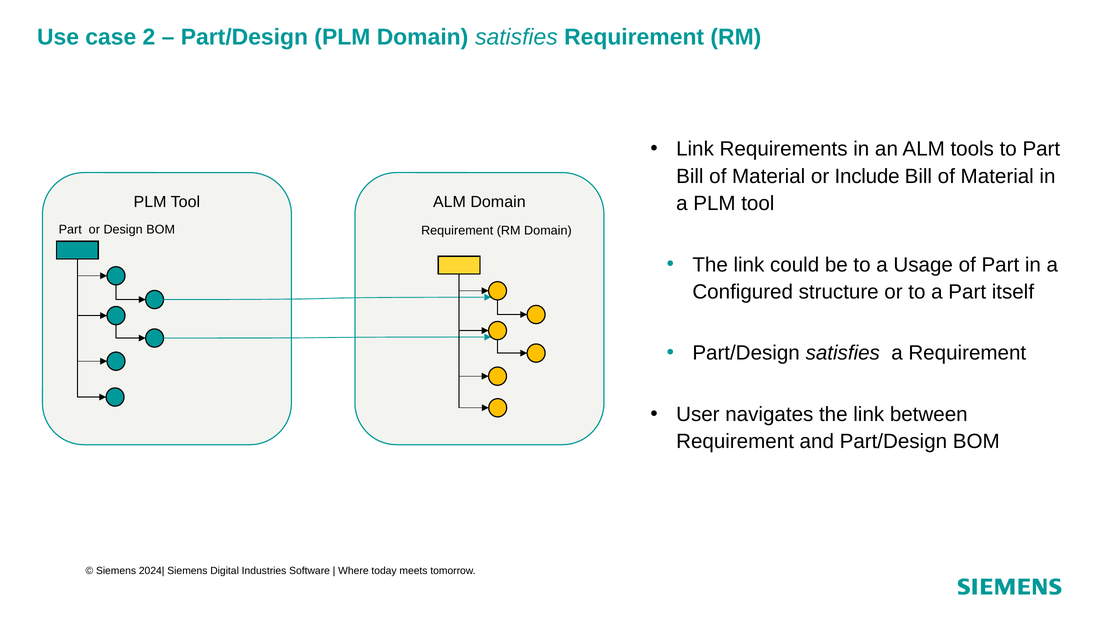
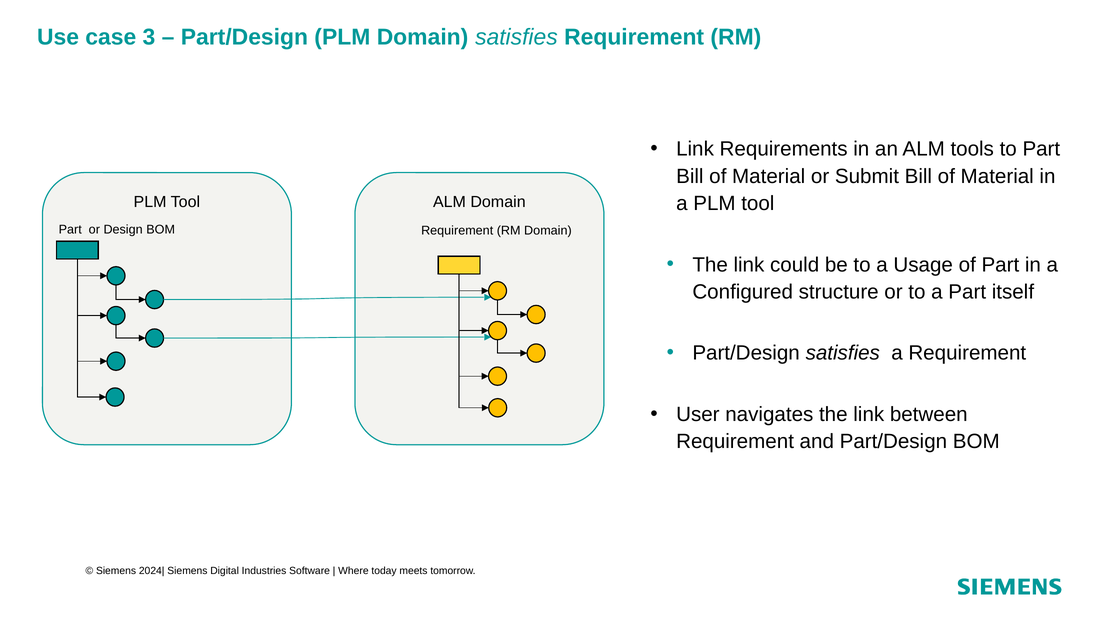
2: 2 -> 3 (149, 37)
Include: Include -> Submit (867, 176)
